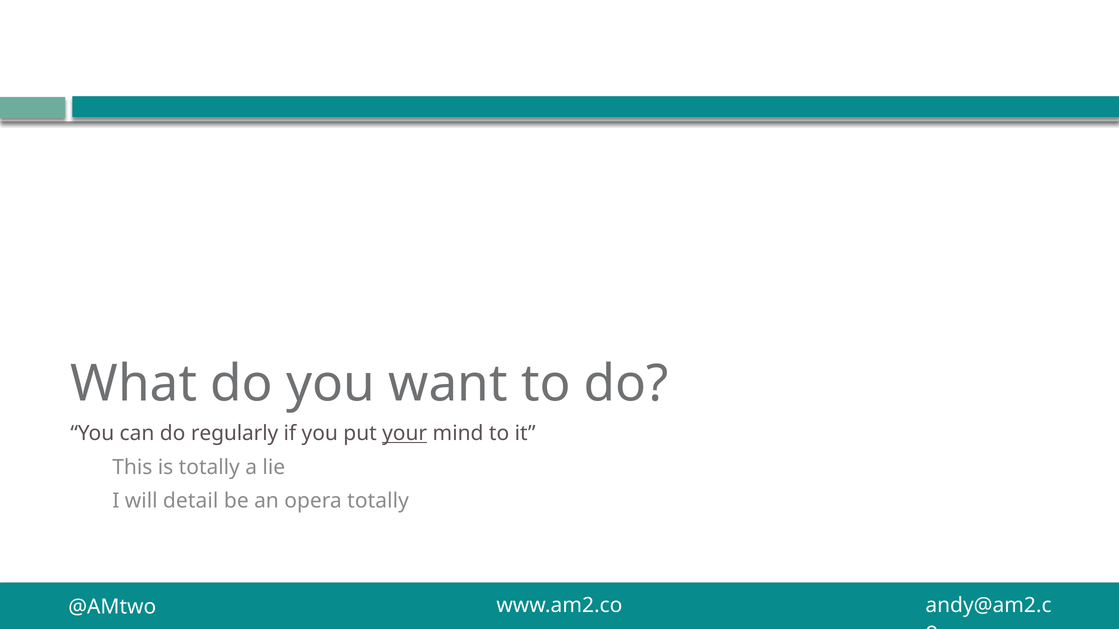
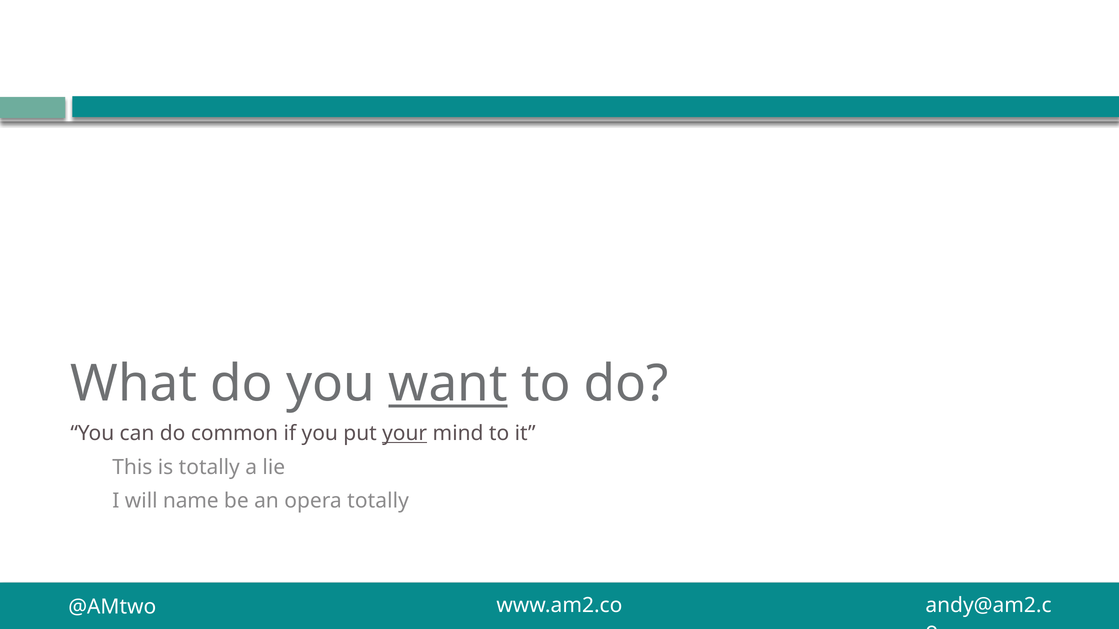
want underline: none -> present (448, 384)
regularly: regularly -> common (235, 434)
detail: detail -> name (191, 501)
